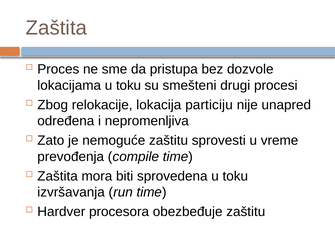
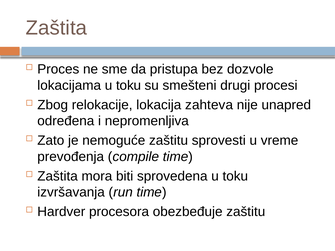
particiju: particiju -> zahteva (209, 105)
